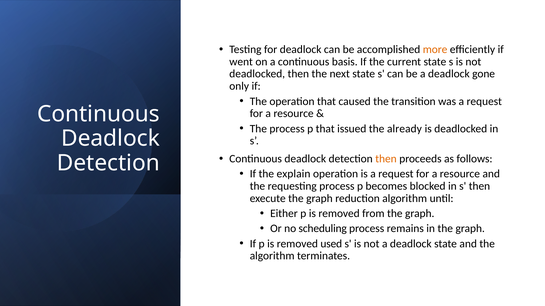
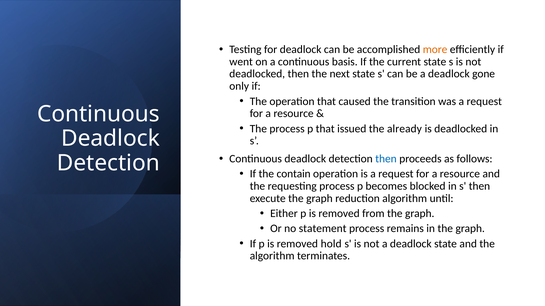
then colour: orange -> blue (386, 159)
explain: explain -> contain (294, 174)
scheduling: scheduling -> statement (323, 229)
used: used -> hold (331, 244)
